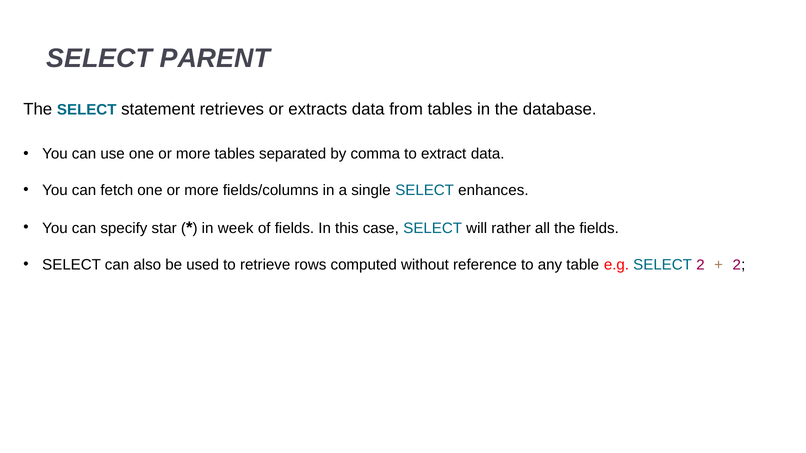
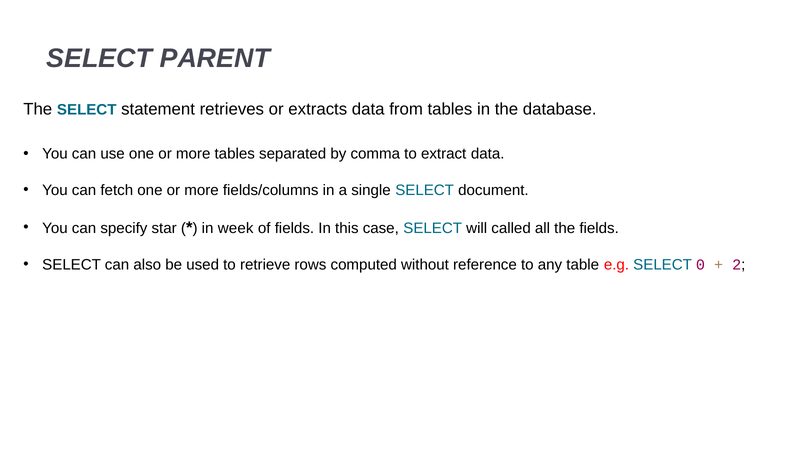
enhances: enhances -> document (493, 190)
rather: rather -> called (511, 228)
SELECT 2: 2 -> 0 (700, 265)
